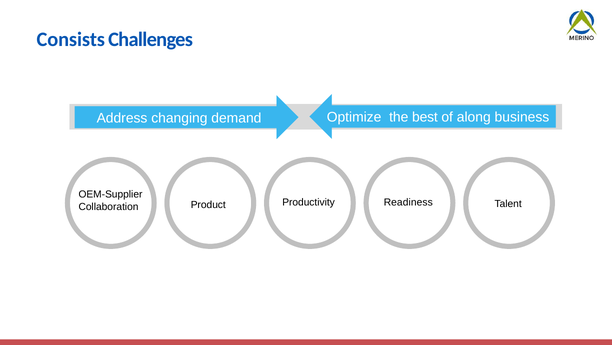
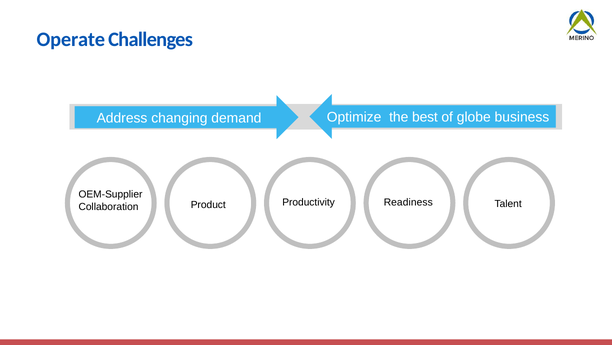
Consists: Consists -> Operate (71, 39)
along: along -> globe (474, 117)
